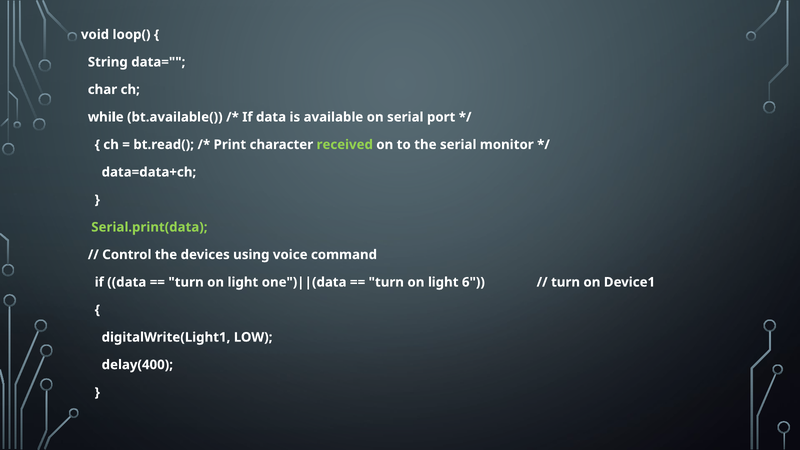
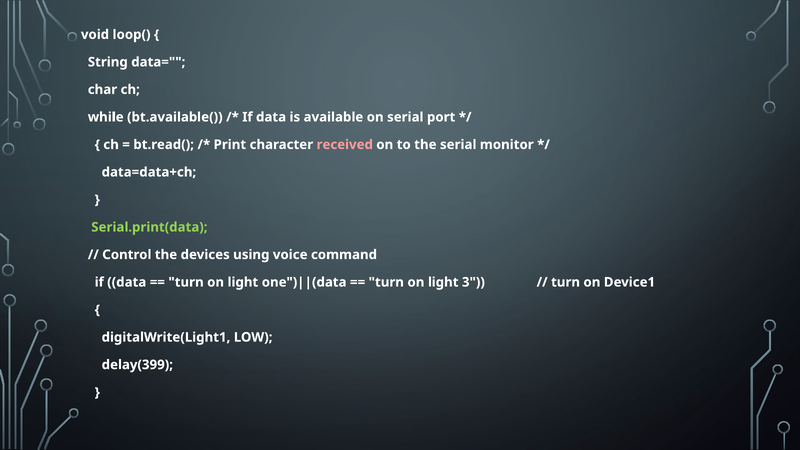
received colour: light green -> pink (345, 145)
6: 6 -> 3 (473, 282)
delay(400: delay(400 -> delay(399 (137, 365)
